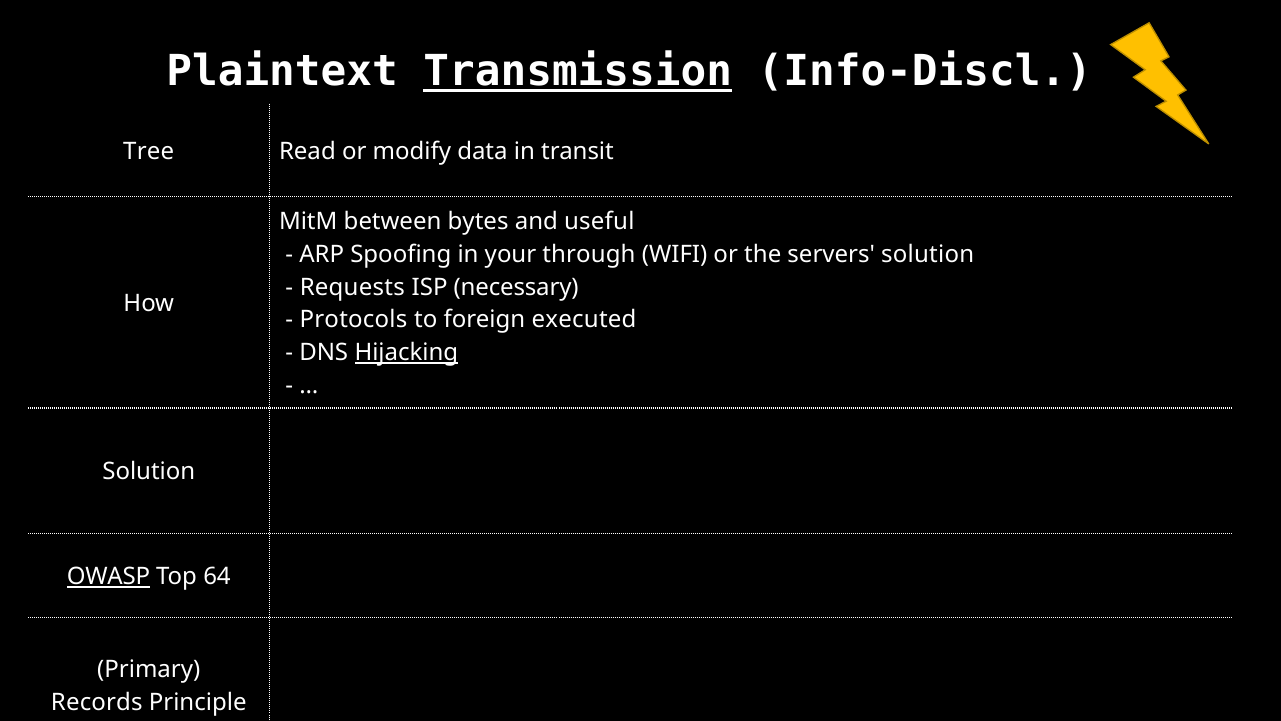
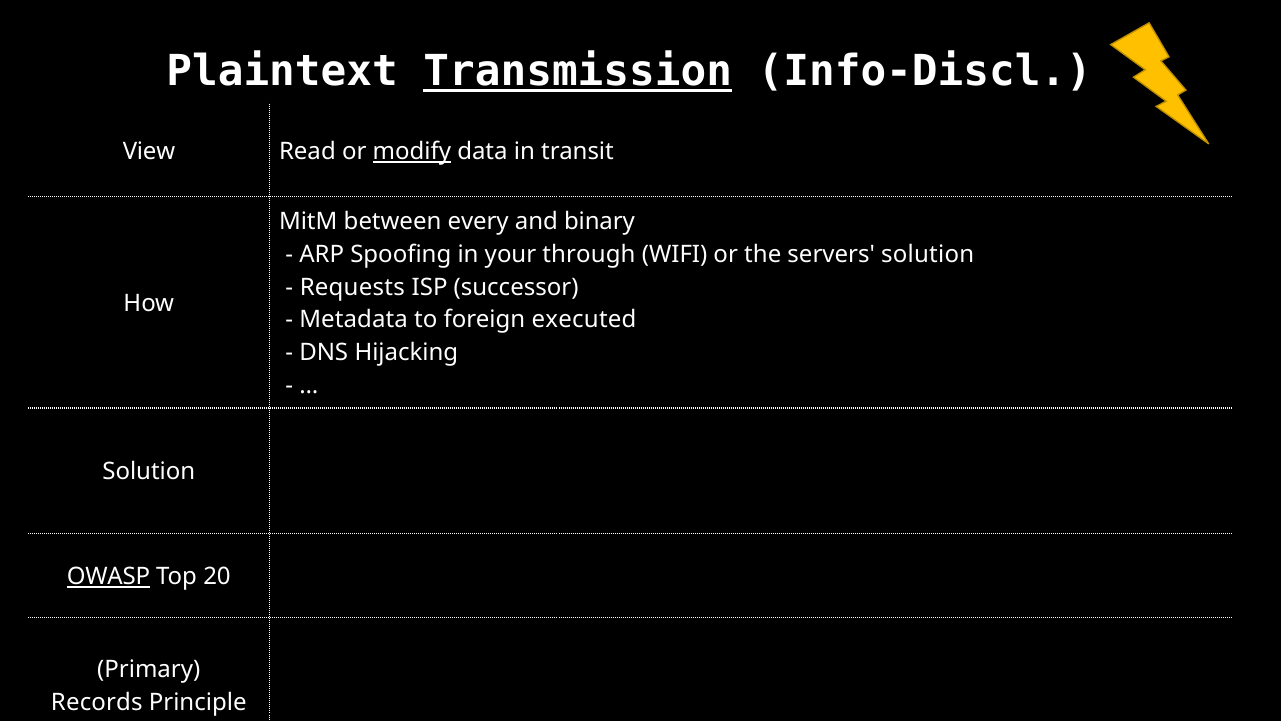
Tree: Tree -> View (149, 151)
modify underline: none -> present (412, 151)
bytes: bytes -> every (478, 222)
useful: useful -> binary (599, 222)
necessary: necessary -> successor (516, 287)
Protocols: Protocols -> Metadata (354, 320)
Hijacking underline: present -> none (406, 352)
64: 64 -> 20 (217, 576)
